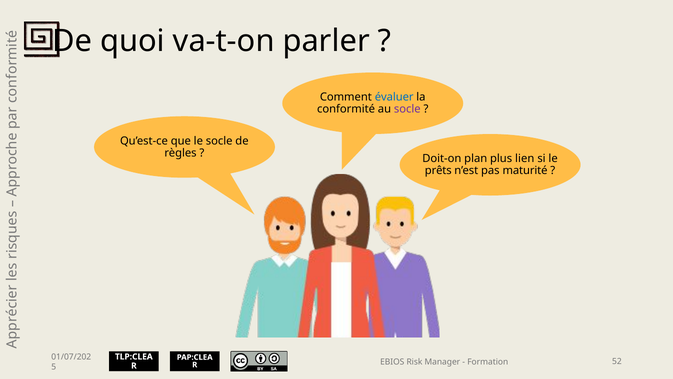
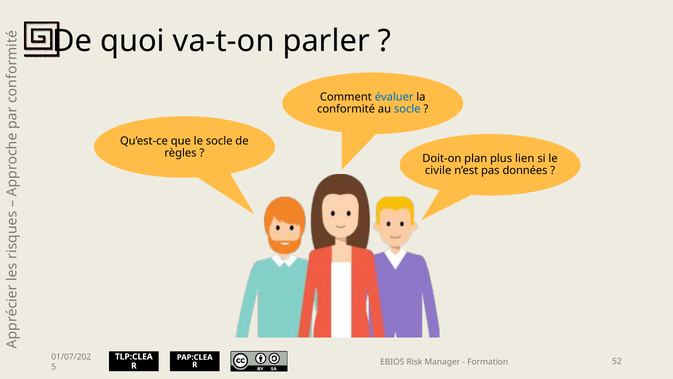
socle colour: purple -> blue (407, 109)
prêts: prêts -> civile (438, 170)
maturité: maturité -> données (525, 170)
